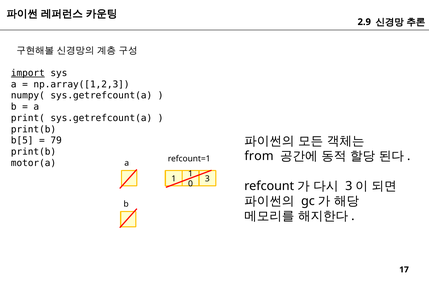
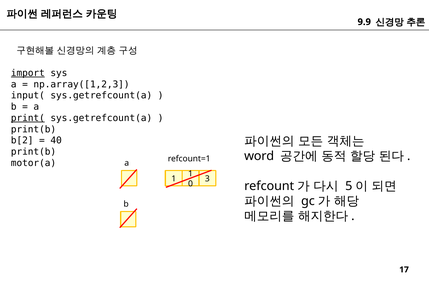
2.9: 2.9 -> 9.9 (364, 22)
numpy(: numpy( -> input( (28, 96)
print( underline: none -> present (28, 118)
b[5: b[5 -> b[2 (22, 141)
79: 79 -> 40 (56, 141)
from: from -> word (259, 157)
3: 3 -> 5 (349, 187)
